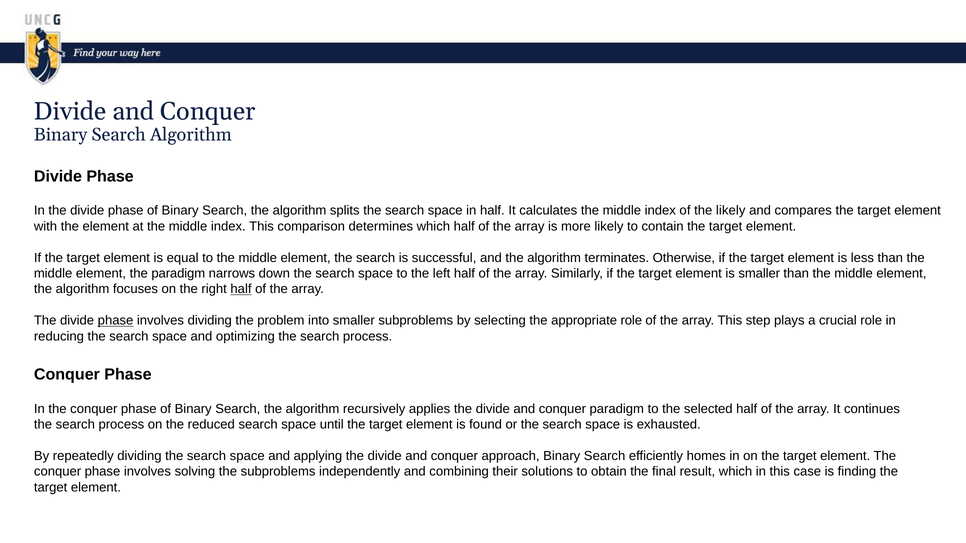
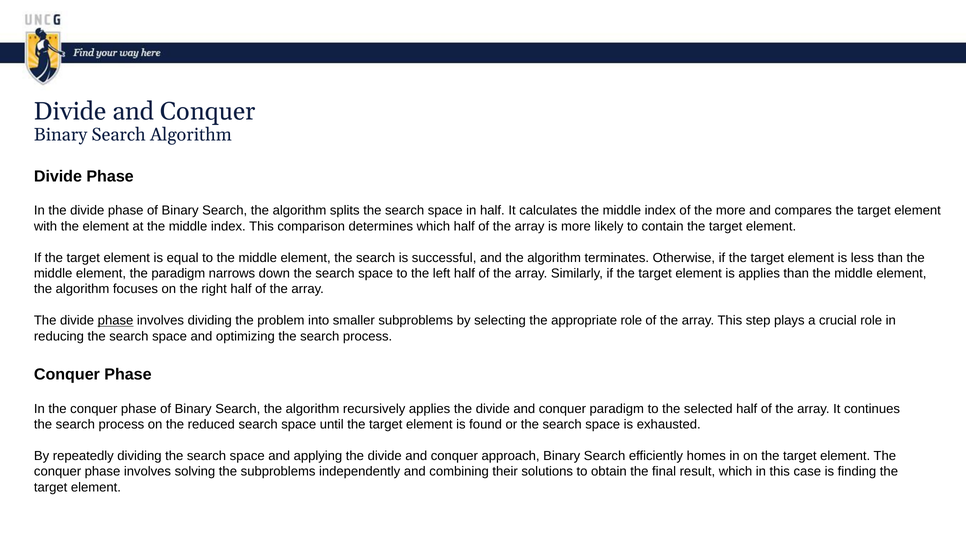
the likely: likely -> more (731, 211)
is smaller: smaller -> applies (759, 274)
half underline: present -> none (241, 289)
